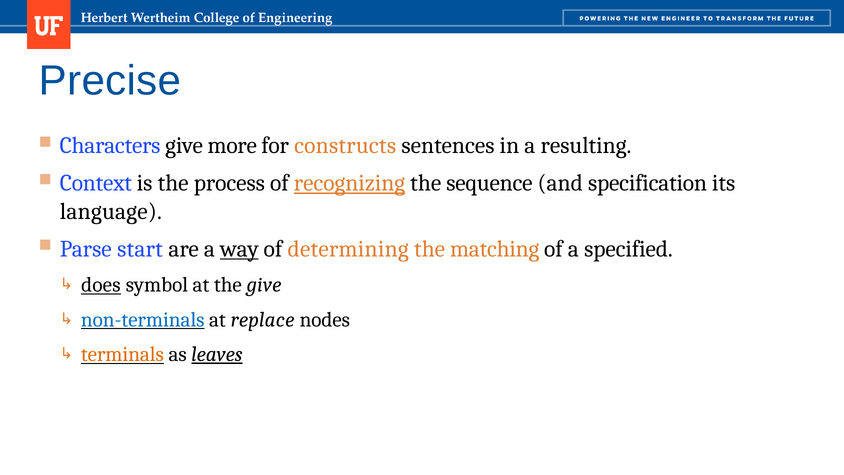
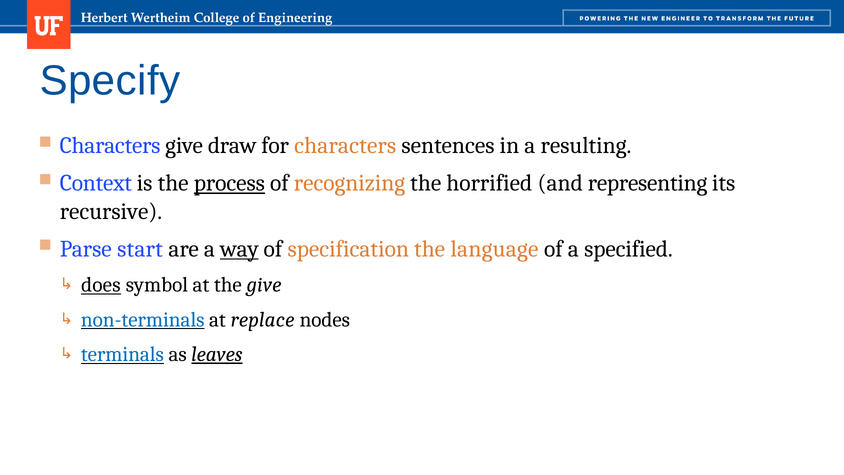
Precise: Precise -> Specify (110, 81)
more: more -> draw (232, 146)
for constructs: constructs -> characters (345, 146)
process underline: none -> present (229, 183)
recognizing underline: present -> none (349, 183)
sequence: sequence -> horrified (489, 183)
specification: specification -> representing (648, 183)
language: language -> recursive (111, 211)
determining: determining -> specification (348, 249)
matching: matching -> language (494, 249)
terminals colour: orange -> blue (122, 354)
